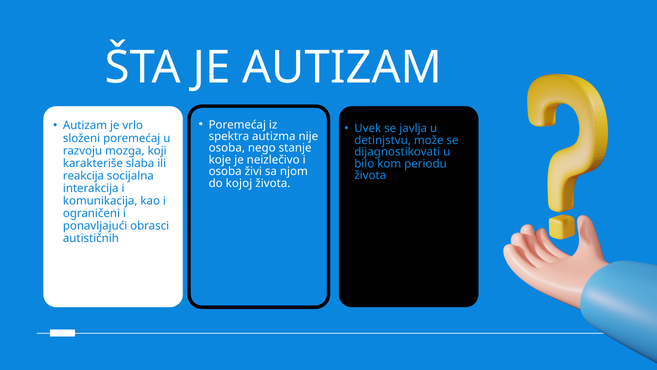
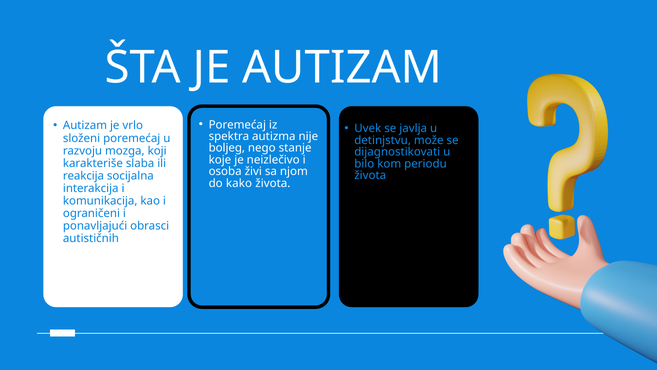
osoba: osoba -> boljeg (227, 148)
kojoj: kojoj -> kako (239, 183)
